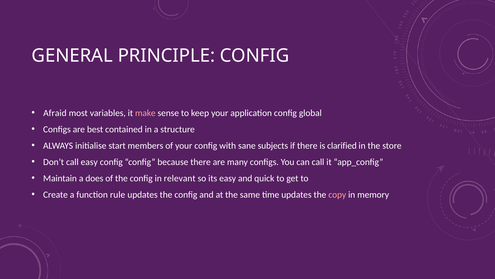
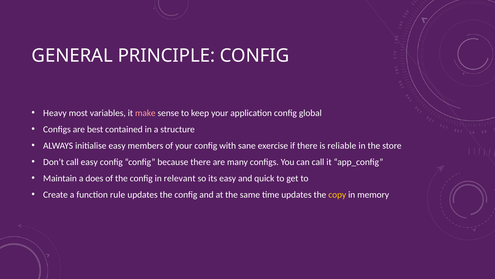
Afraid: Afraid -> Heavy (55, 113)
initialise start: start -> easy (117, 145)
subjects: subjects -> exercise (273, 145)
clarified: clarified -> reliable (342, 145)
copy colour: pink -> yellow (337, 194)
